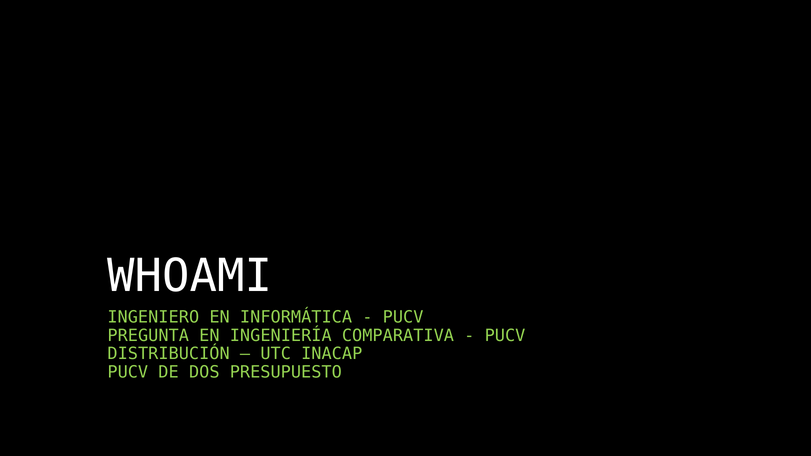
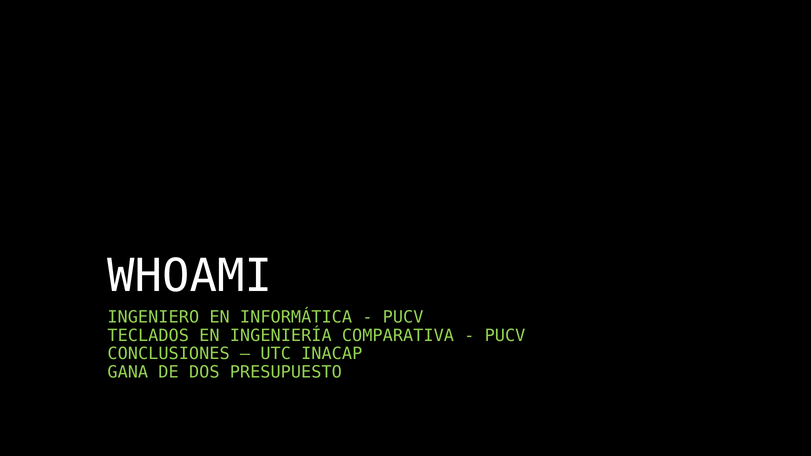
PREGUNTA: PREGUNTA -> TECLADOS (148, 336)
DISTRIBUCIÓN: DISTRIBUCIÓN -> CONCLUSIONES (169, 354)
PUCV: PUCV -> GANA (128, 372)
